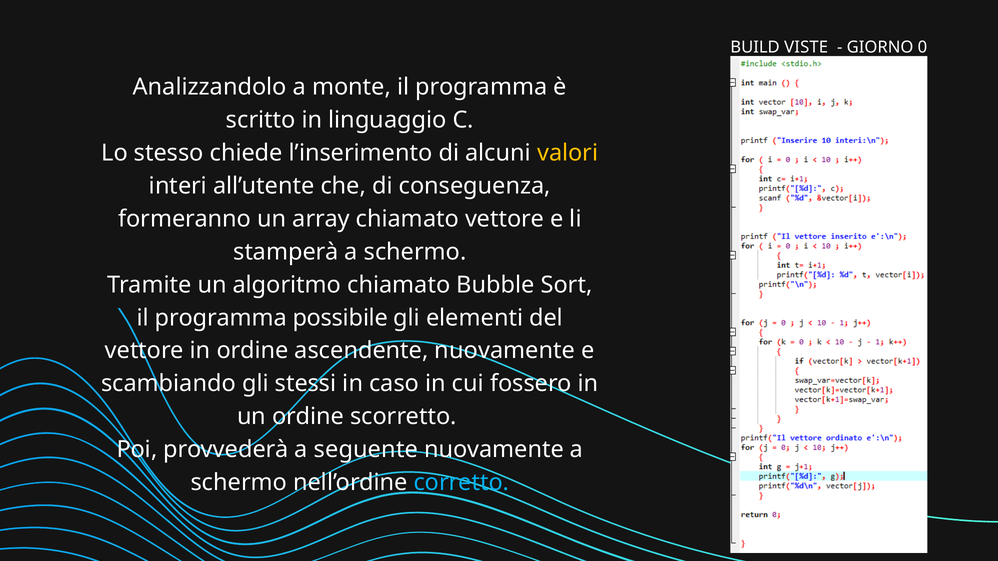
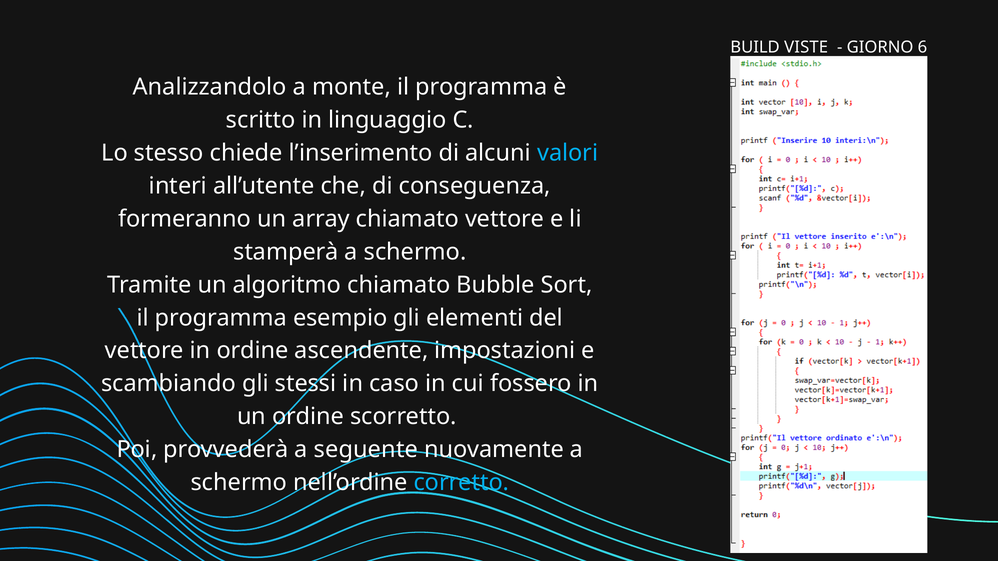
0: 0 -> 6 (922, 47)
valori colour: yellow -> light blue (568, 153)
possibile: possibile -> esempio (340, 318)
ascendente nuovamente: nuovamente -> impostazioni (505, 351)
